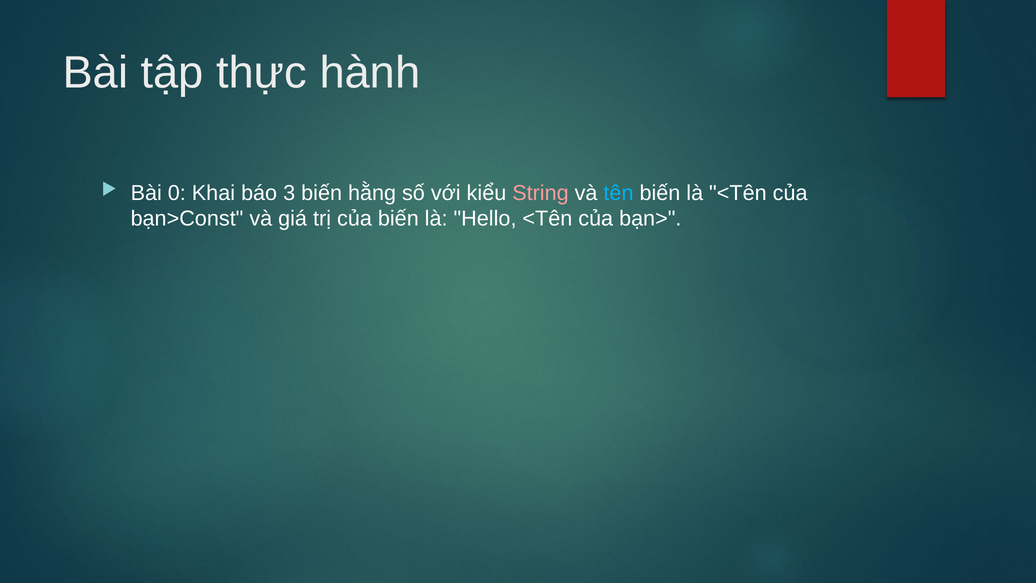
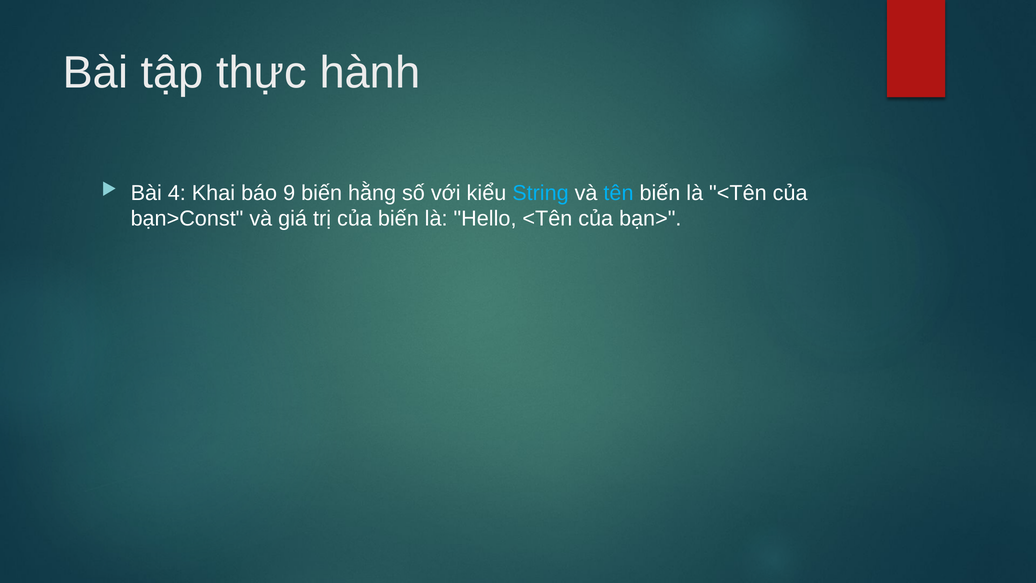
0: 0 -> 4 (177, 193)
3: 3 -> 9 (289, 193)
String colour: pink -> light blue (540, 193)
